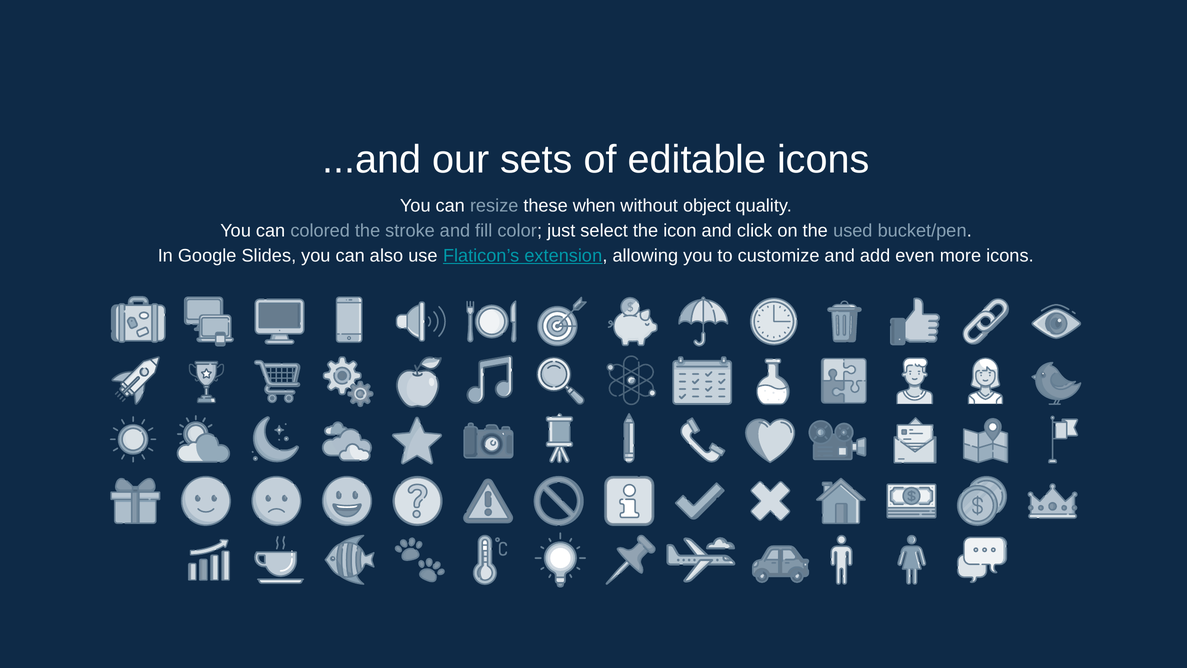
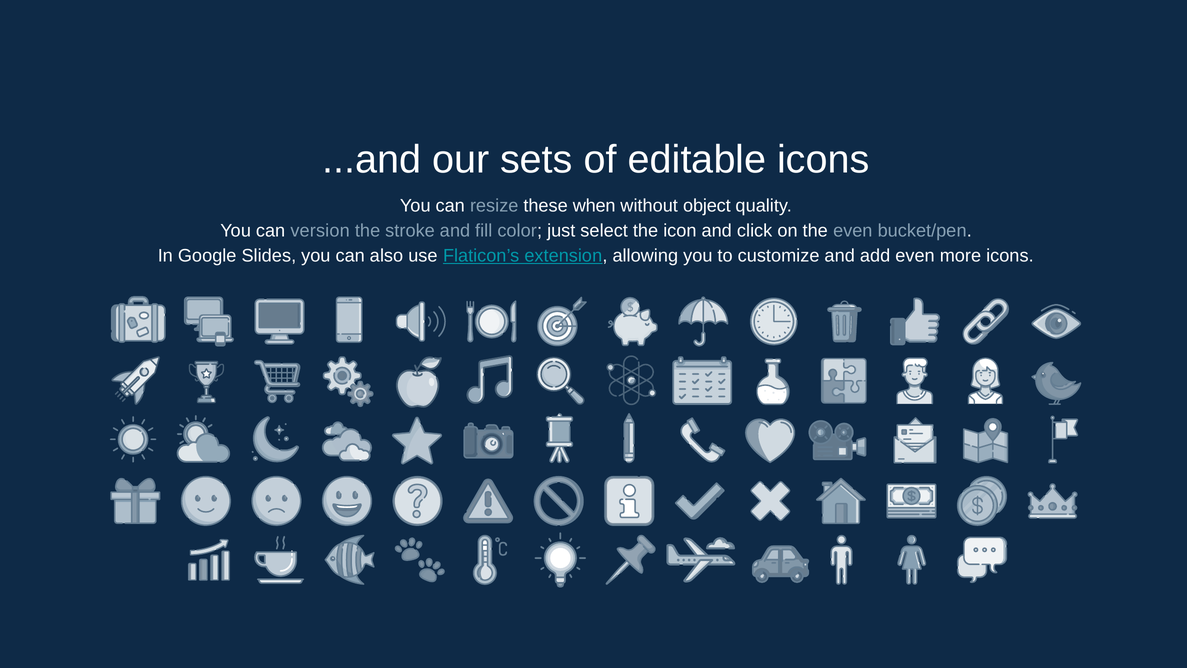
colored: colored -> version (320, 231)
the used: used -> even (853, 231)
